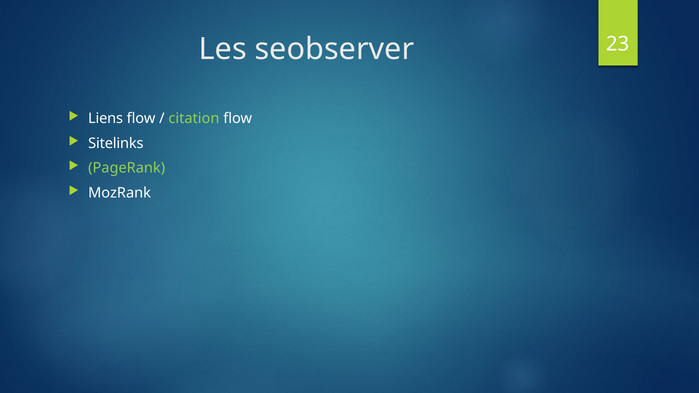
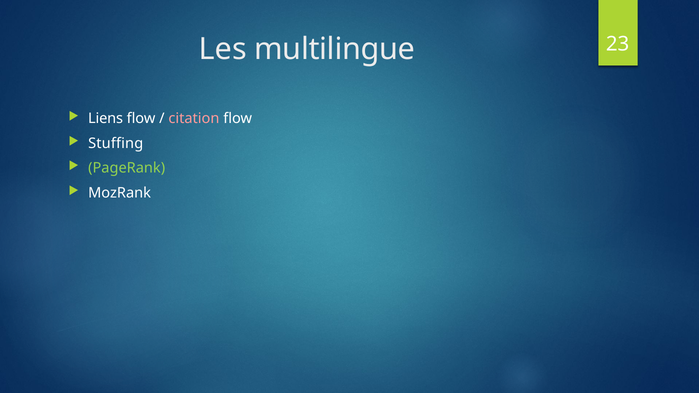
seobserver: seobserver -> multilingue (335, 49)
citation colour: light green -> pink (194, 119)
Sitelinks: Sitelinks -> Stuffing (116, 143)
